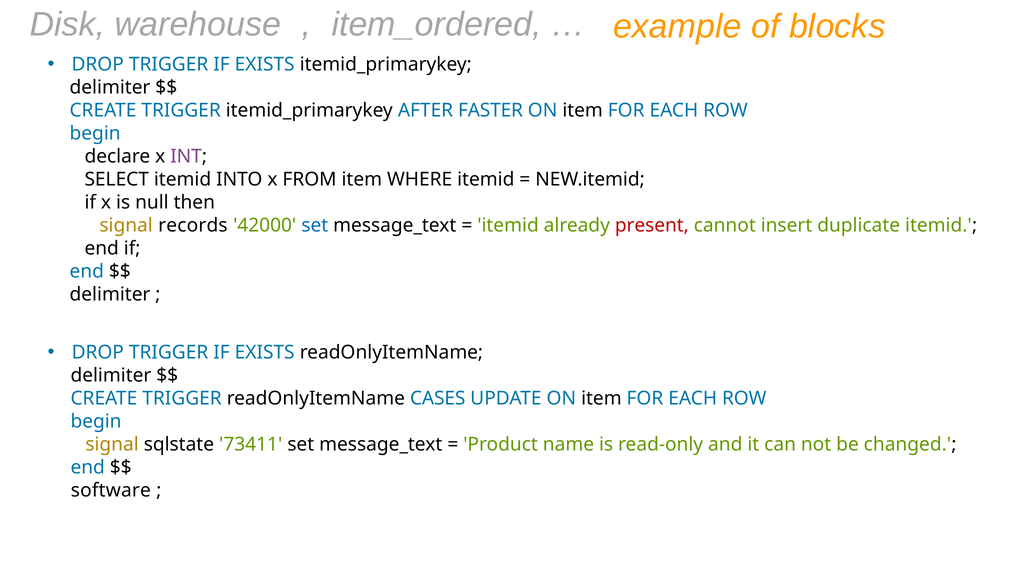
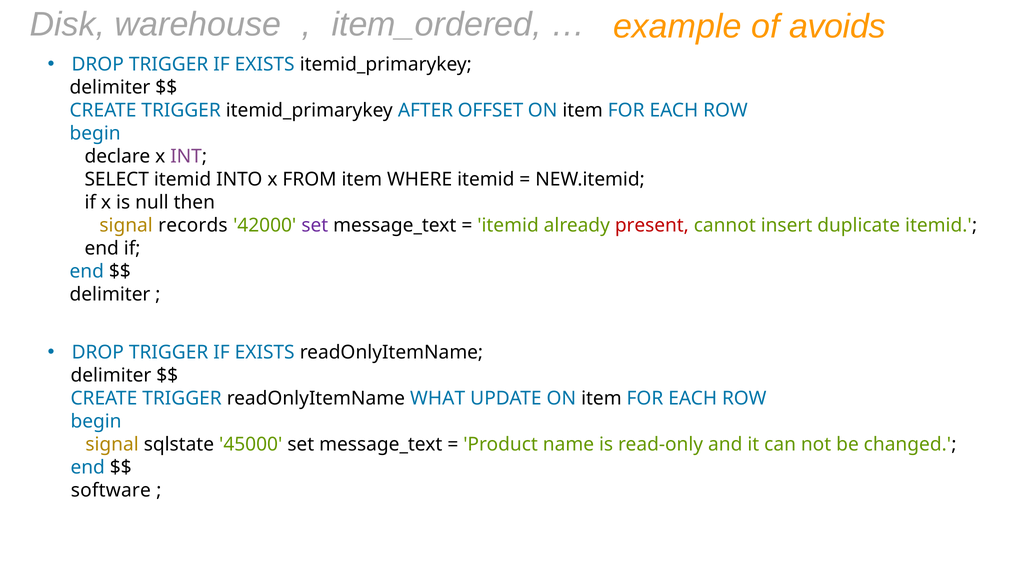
blocks: blocks -> avoids (837, 27)
FASTER: FASTER -> OFFSET (491, 111)
set colour: blue -> purple (315, 225)
CASES: CASES -> WHAT (438, 398)
73411: 73411 -> 45000 (251, 444)
